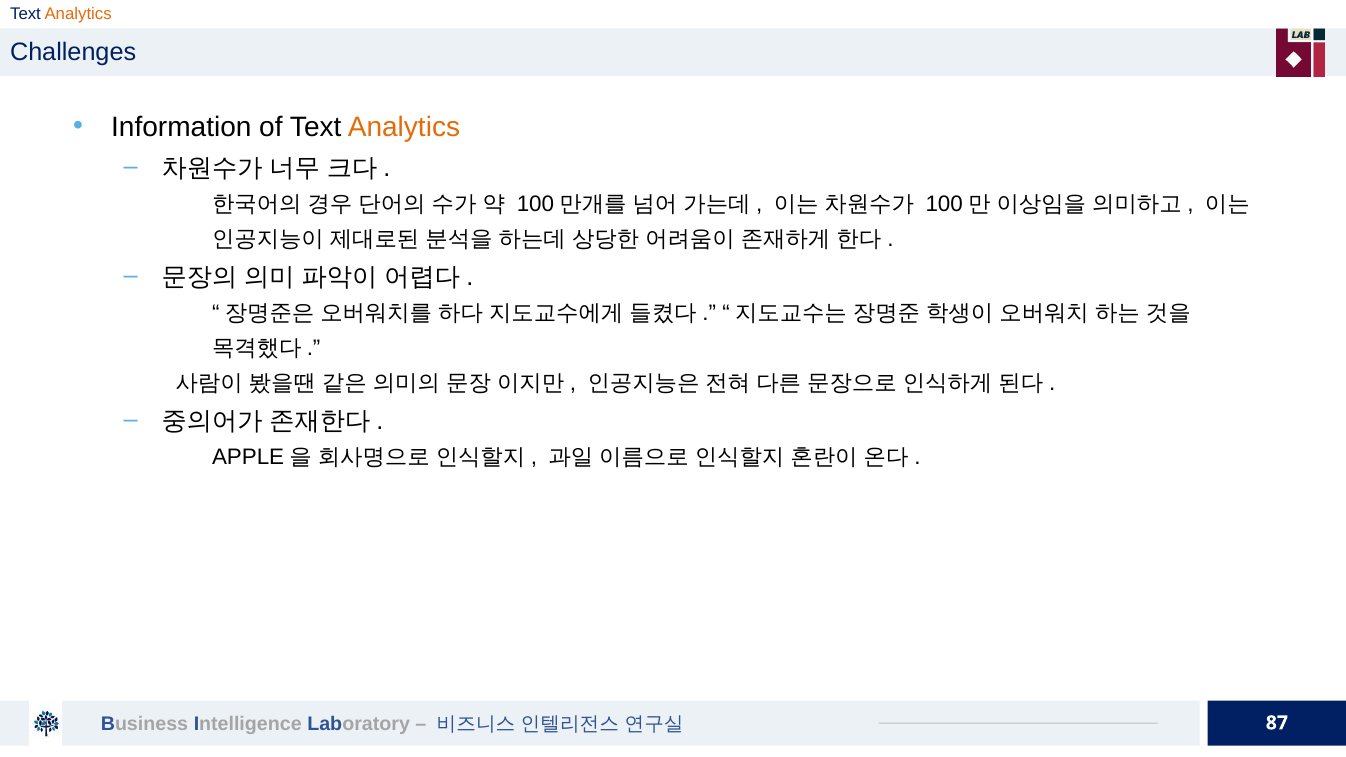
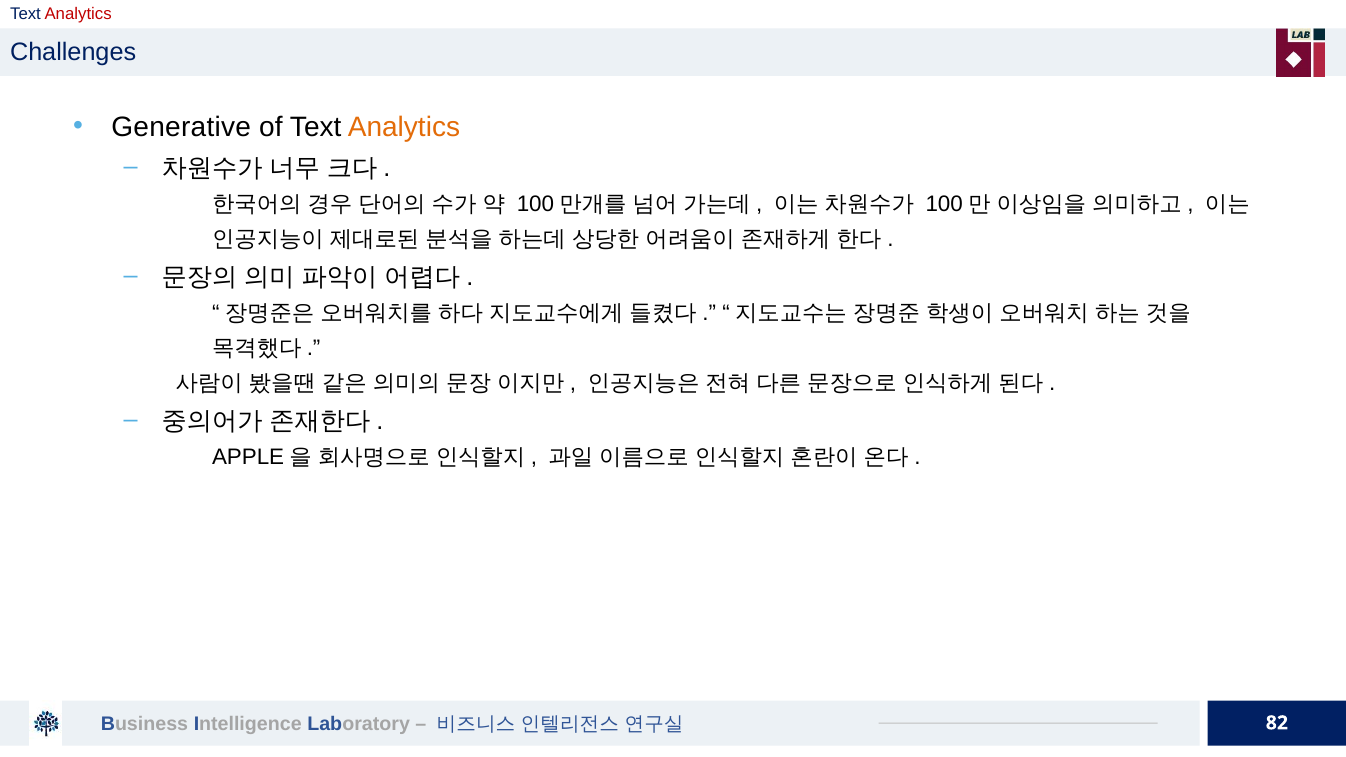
Analytics colour: orange -> red (78, 14)
Information: Information -> Generative (181, 127)
87: 87 -> 82 (1277, 723)
